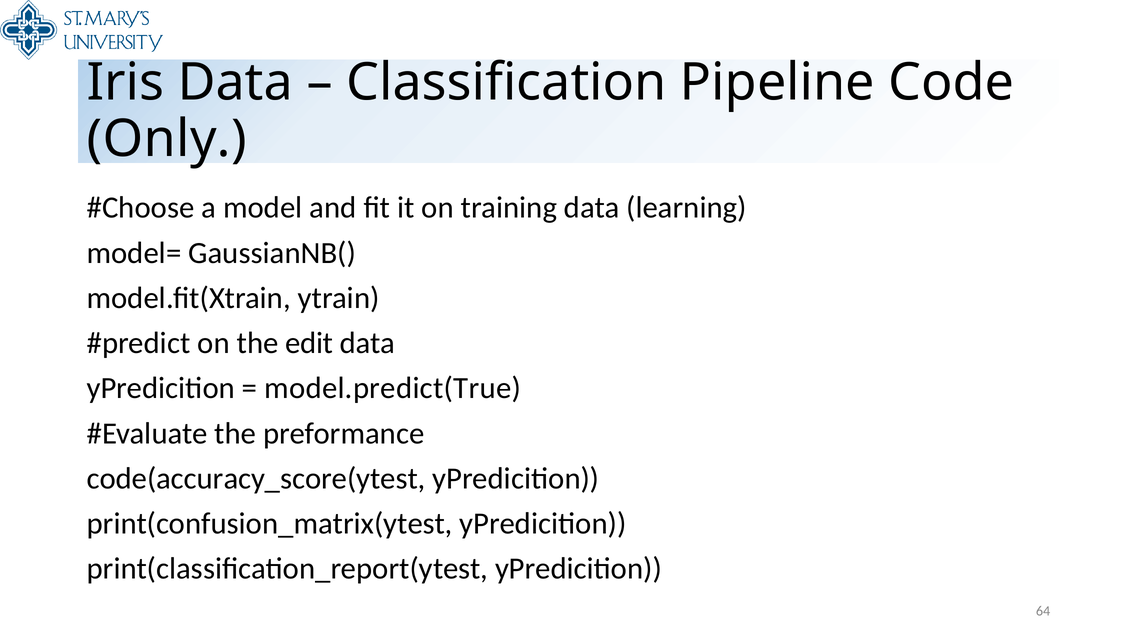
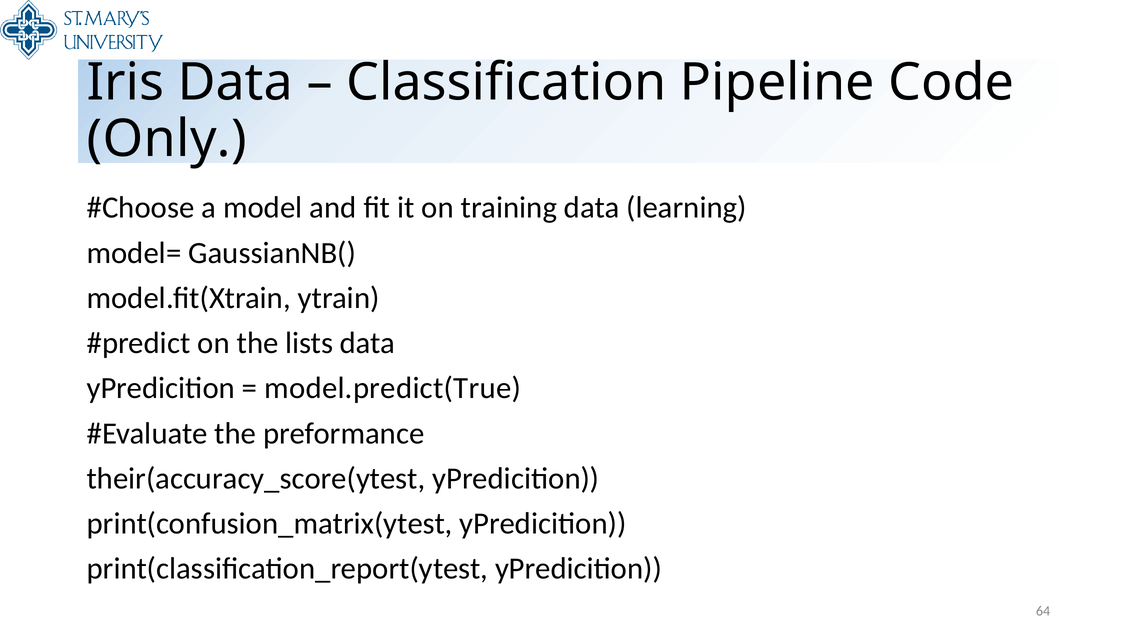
edit: edit -> lists (309, 343)
code(accuracy_score(ytest: code(accuracy_score(ytest -> their(accuracy_score(ytest (256, 478)
